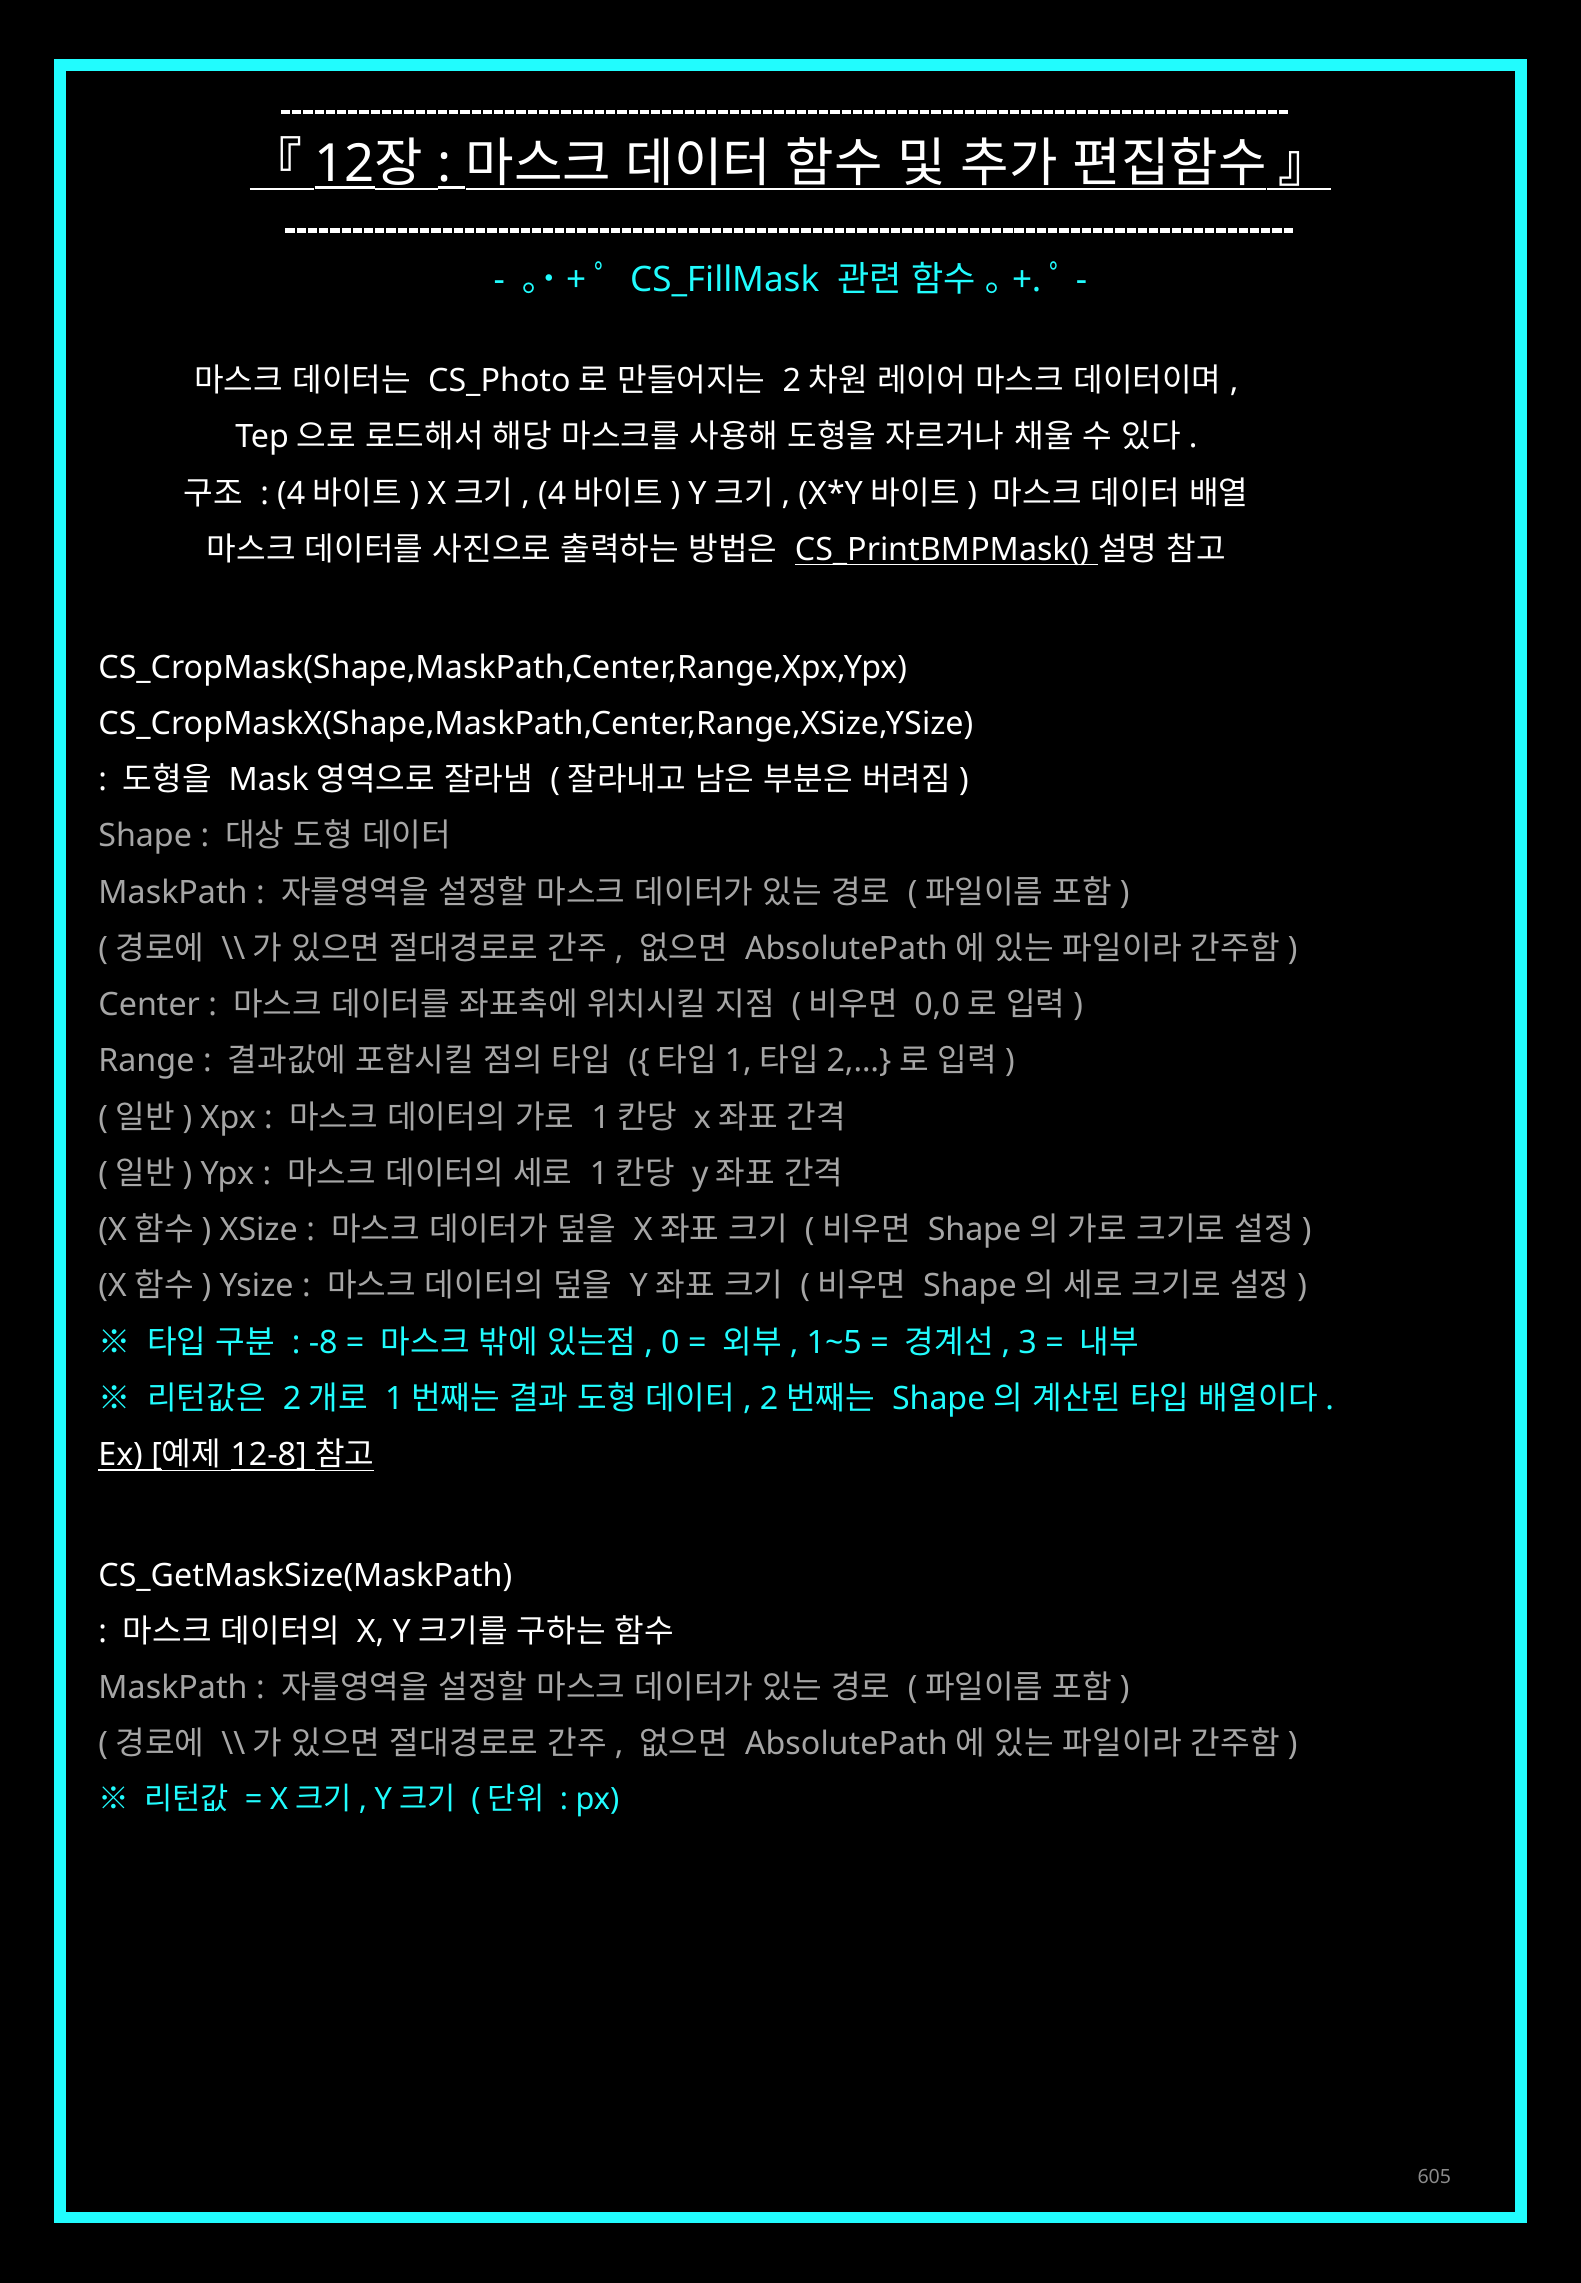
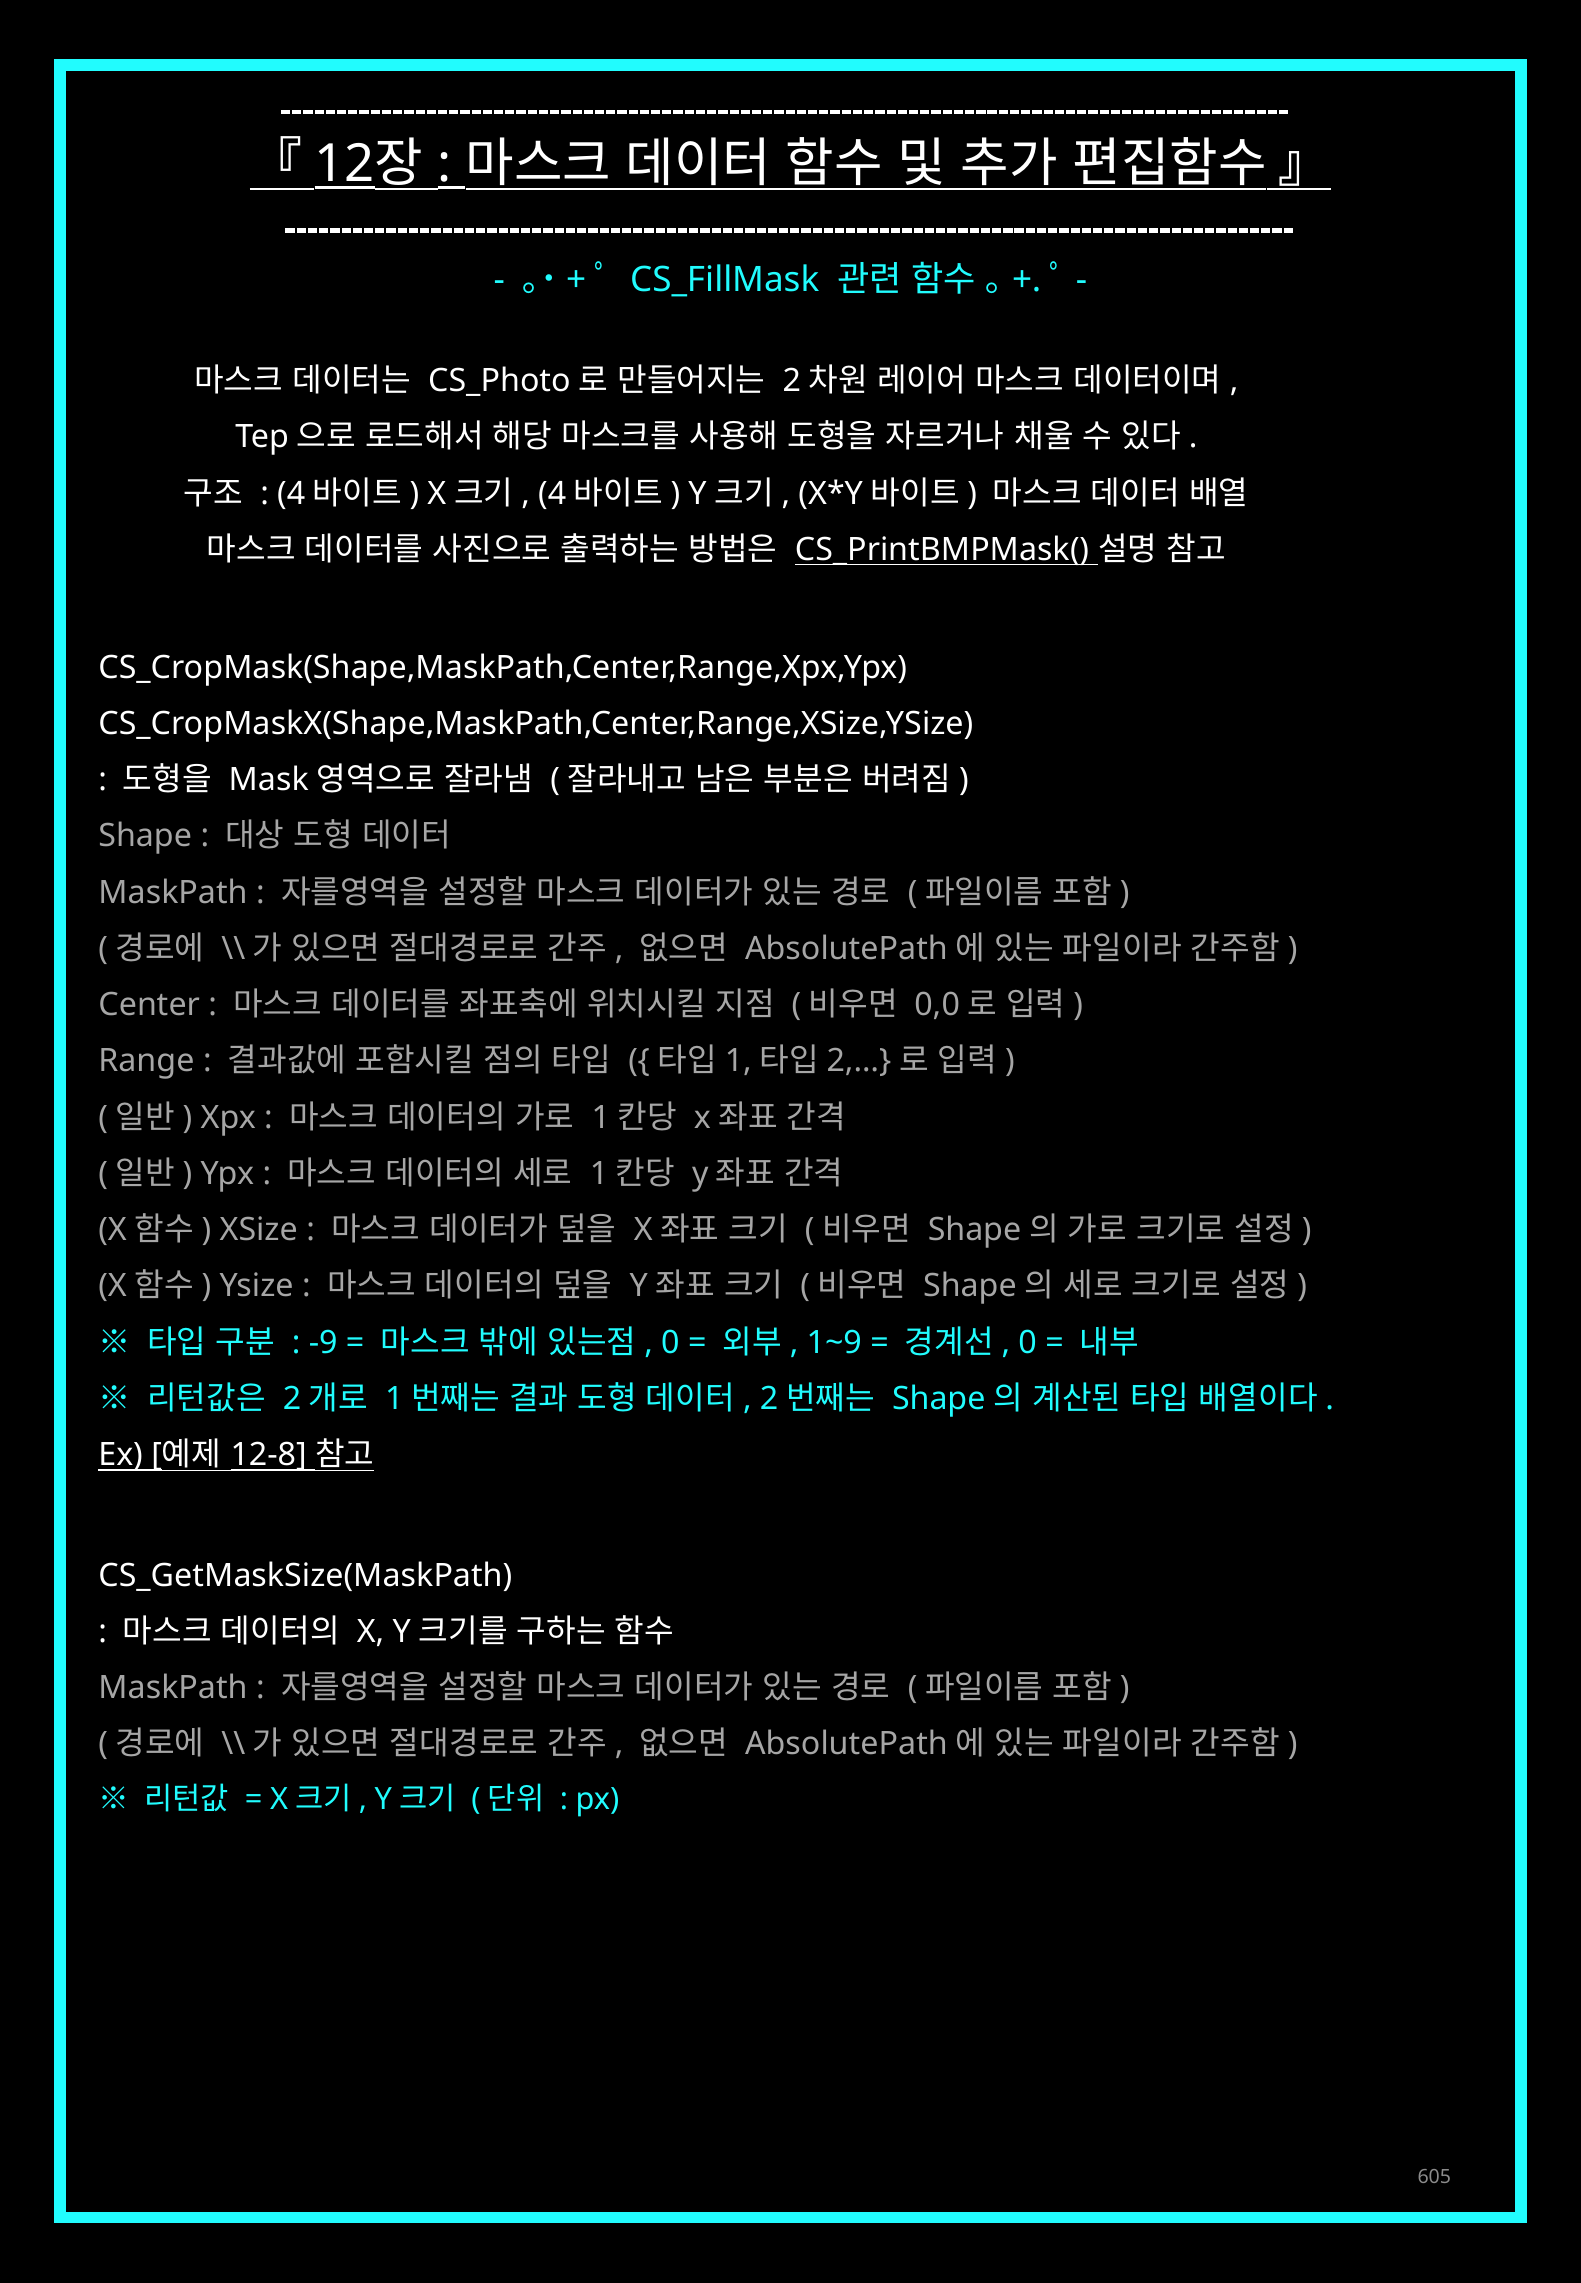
-8: -8 -> -9 (323, 1343)
1~5: 1~5 -> 1~9 (834, 1343)
3: 3 -> 0 (1028, 1343)
